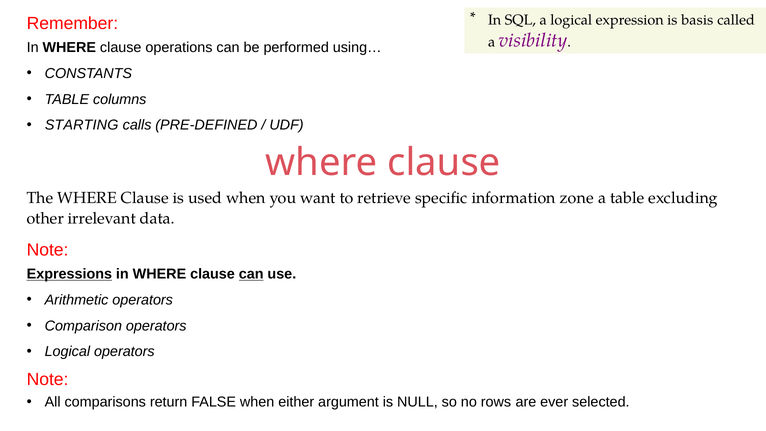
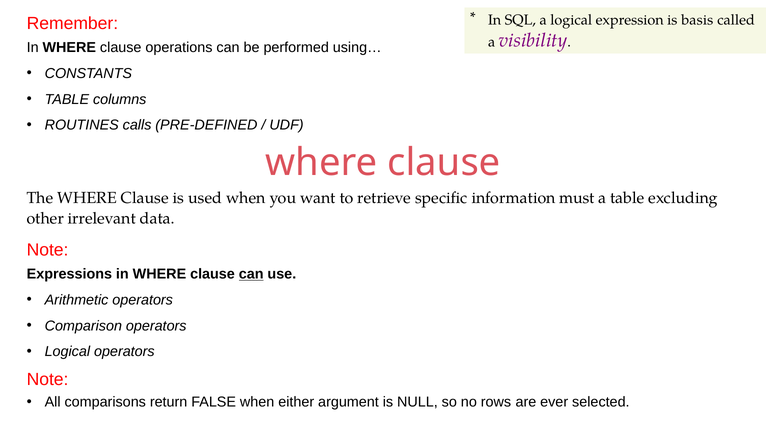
STARTING: STARTING -> ROUTINES (82, 125)
zone: zone -> must (577, 198)
Expressions underline: present -> none (69, 274)
